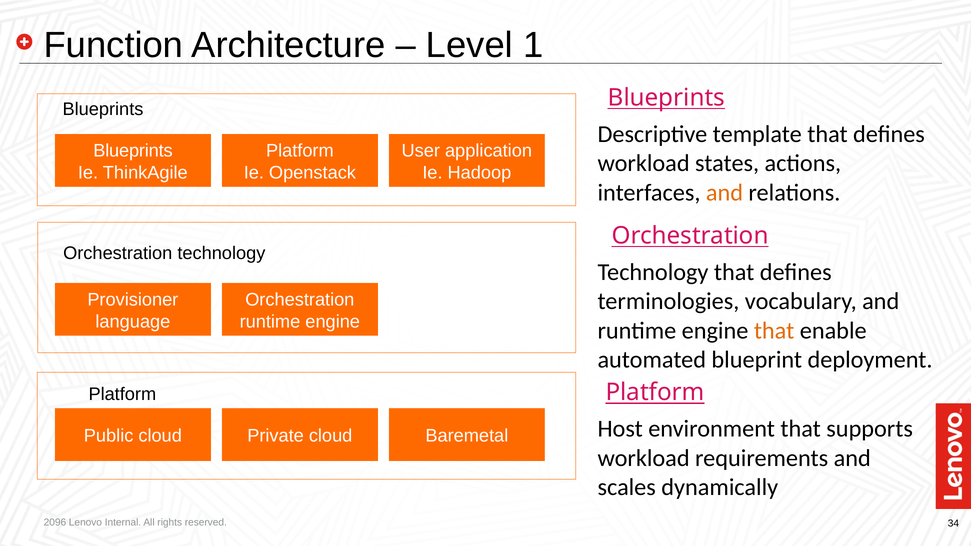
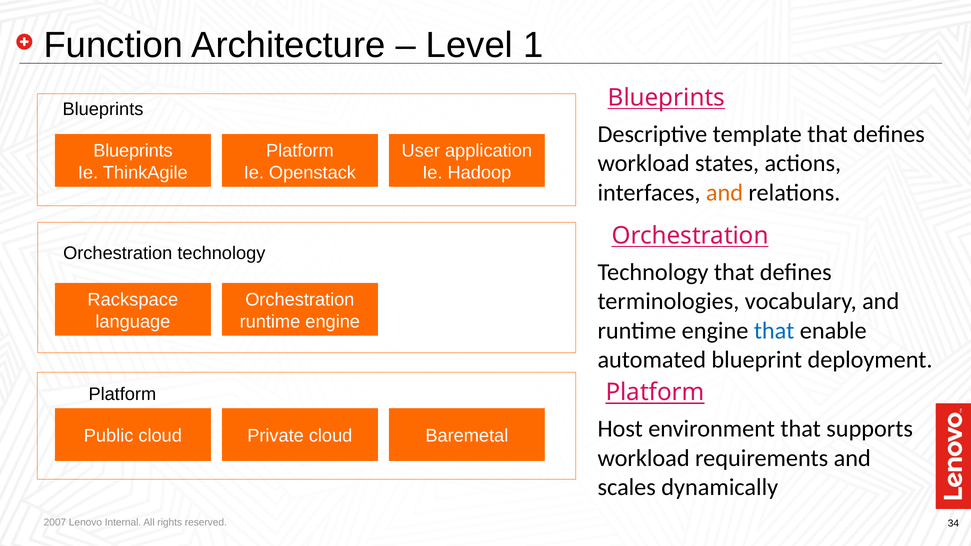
Provisioner: Provisioner -> Rackspace (133, 300)
that colour: orange -> blue (774, 331)
2096: 2096 -> 2007 (55, 523)
